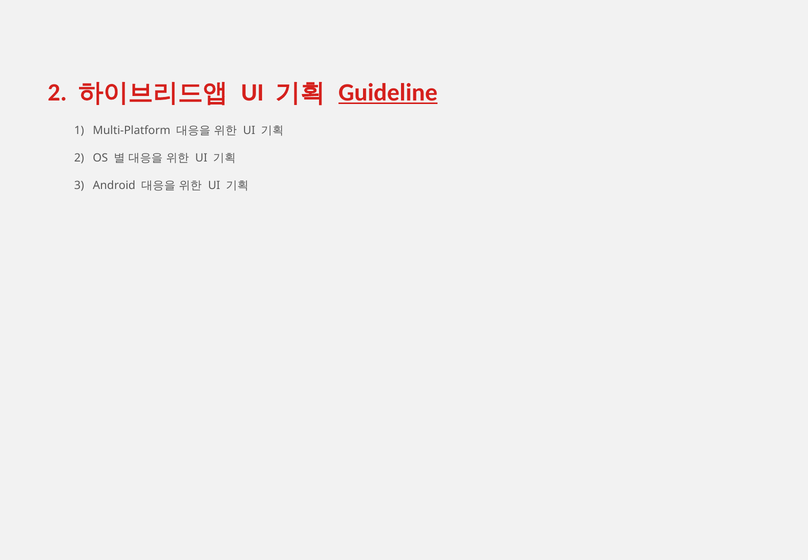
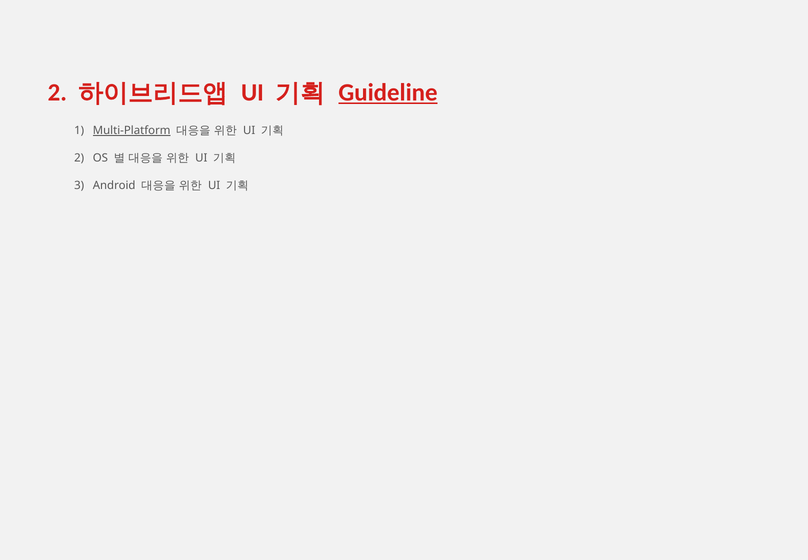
Multi-Platform underline: none -> present (132, 130)
